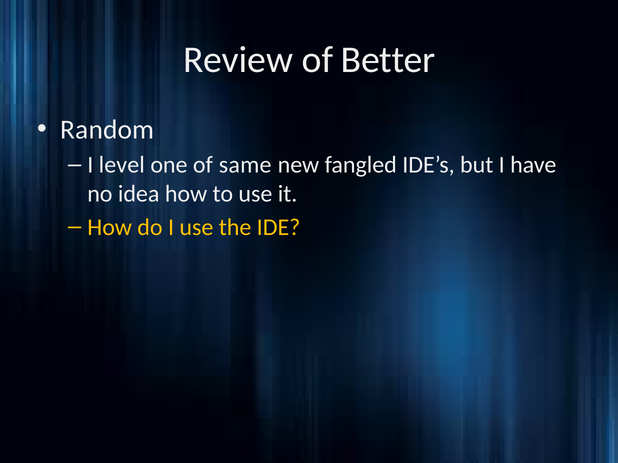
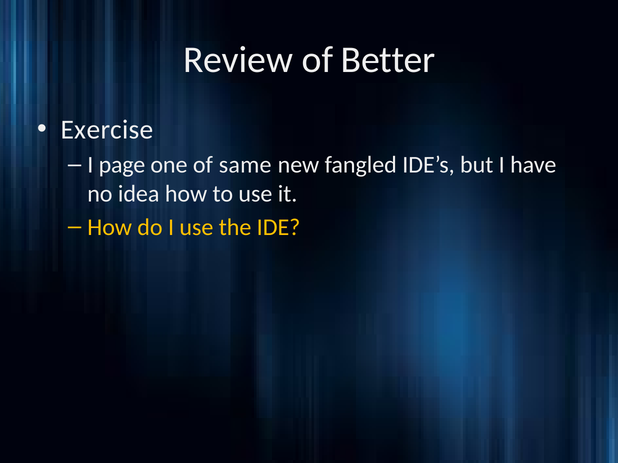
Random: Random -> Exercise (107, 130)
level: level -> page (122, 165)
